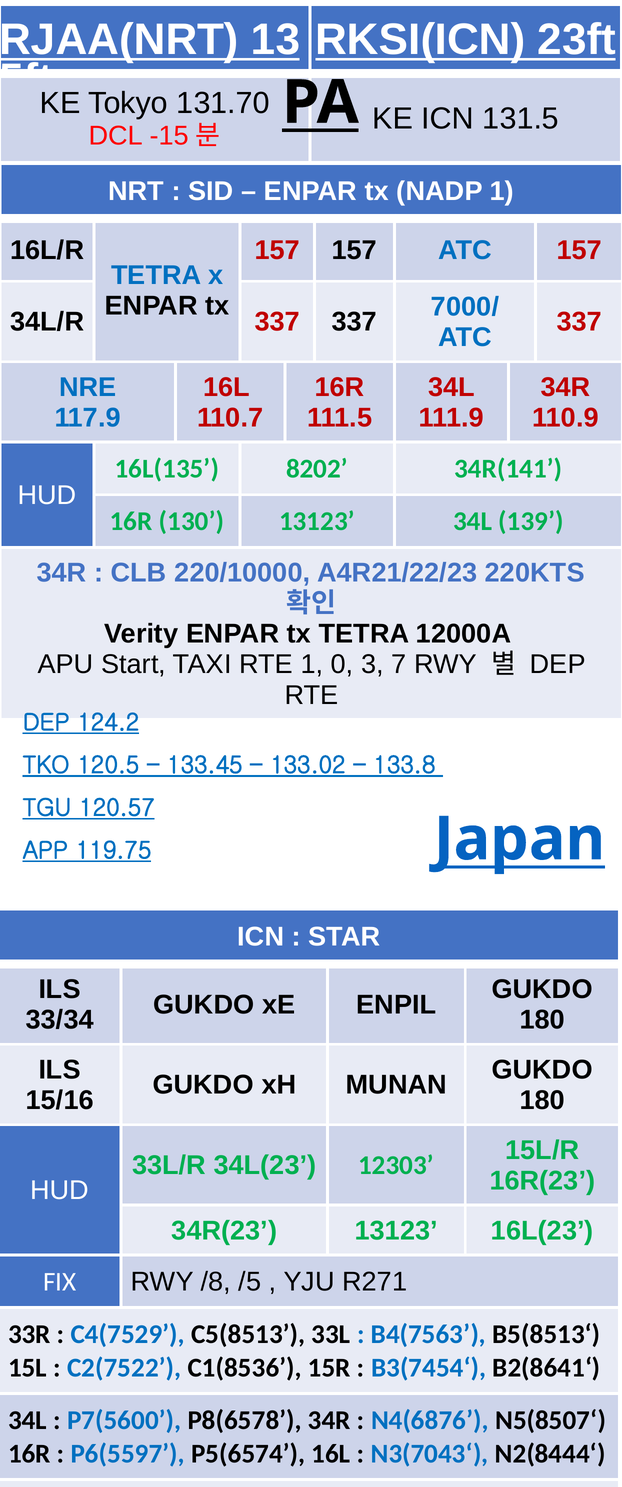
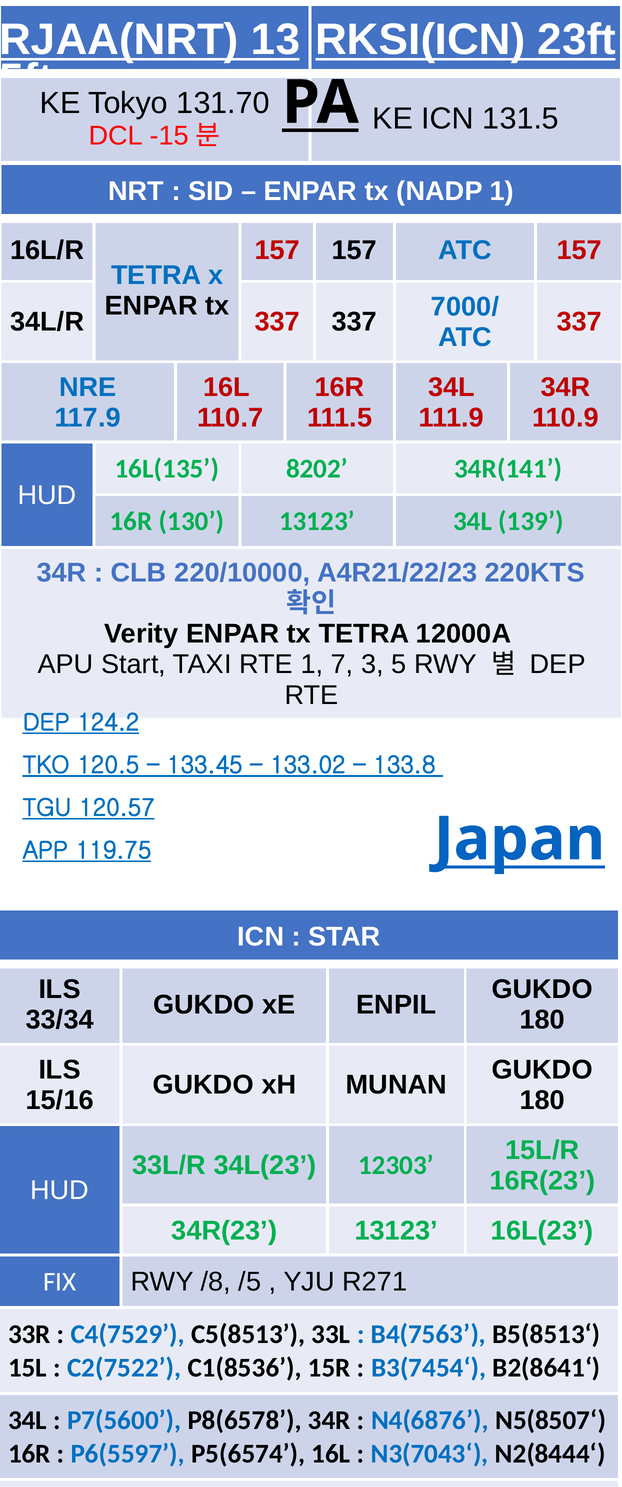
0: 0 -> 7 (342, 665)
7: 7 -> 5 (399, 665)
